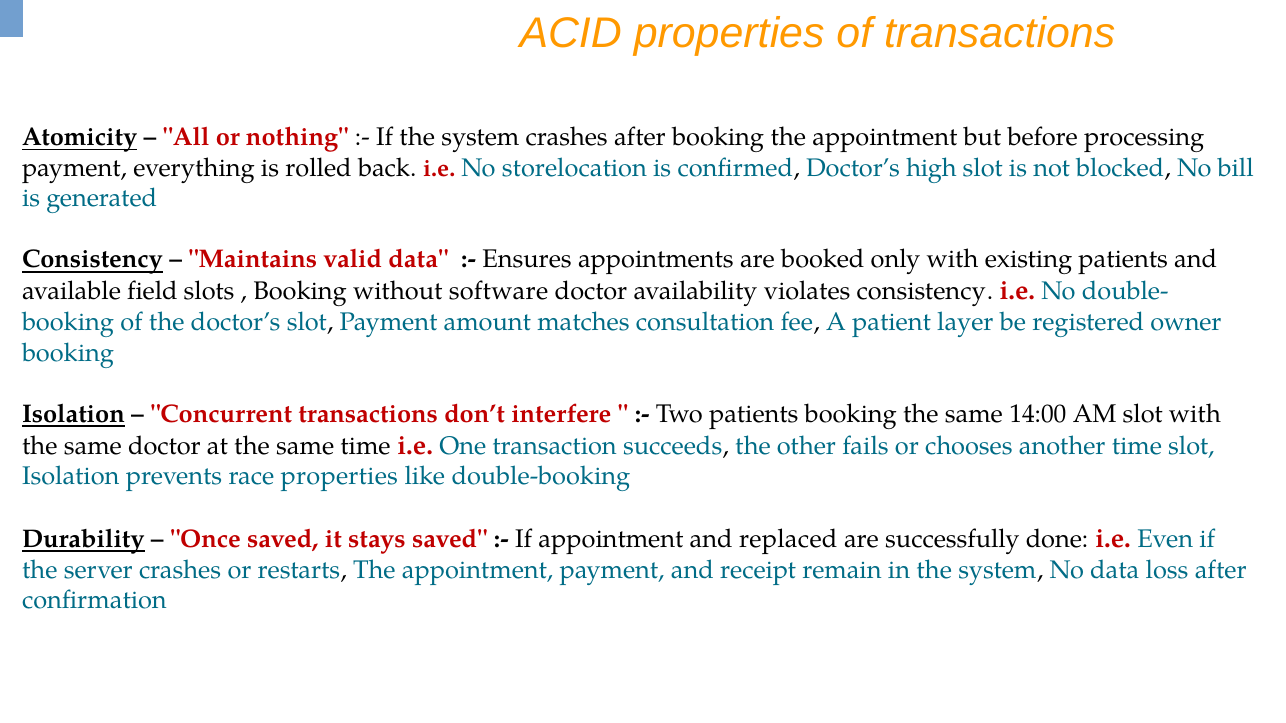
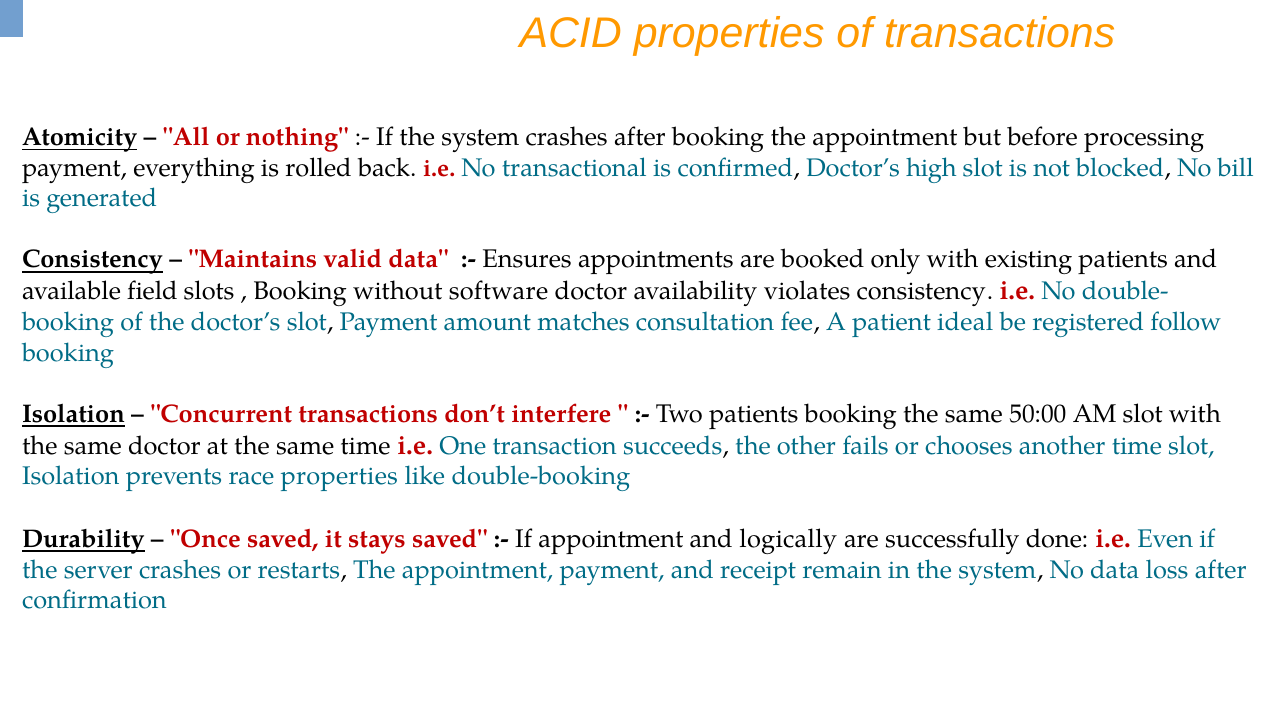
storelocation: storelocation -> transactional (574, 168)
layer: layer -> ideal (965, 322)
owner: owner -> follow (1186, 322)
14:00: 14:00 -> 50:00 (1038, 414)
replaced: replaced -> logically (788, 539)
